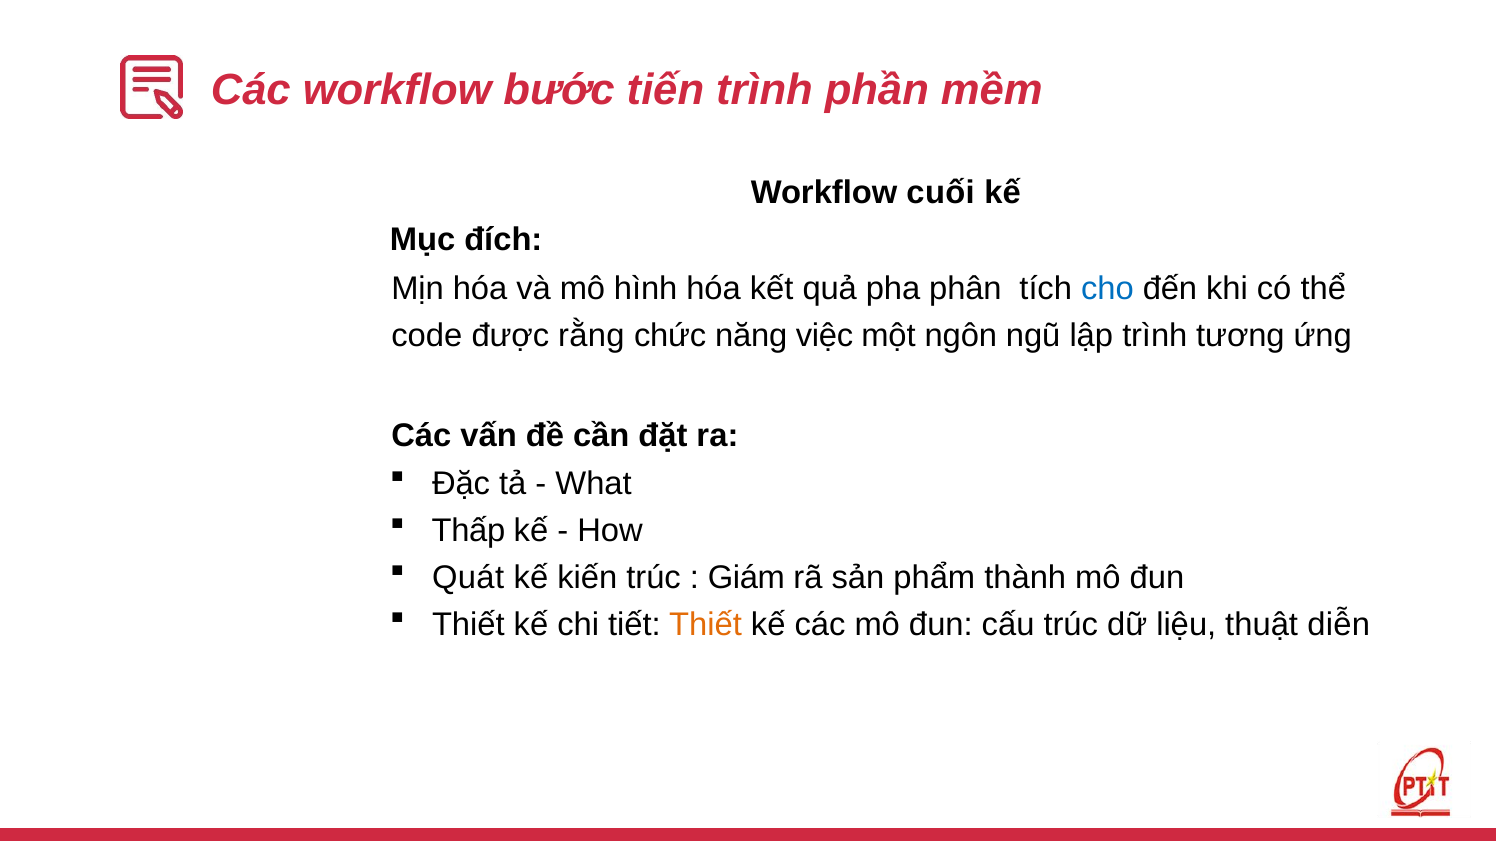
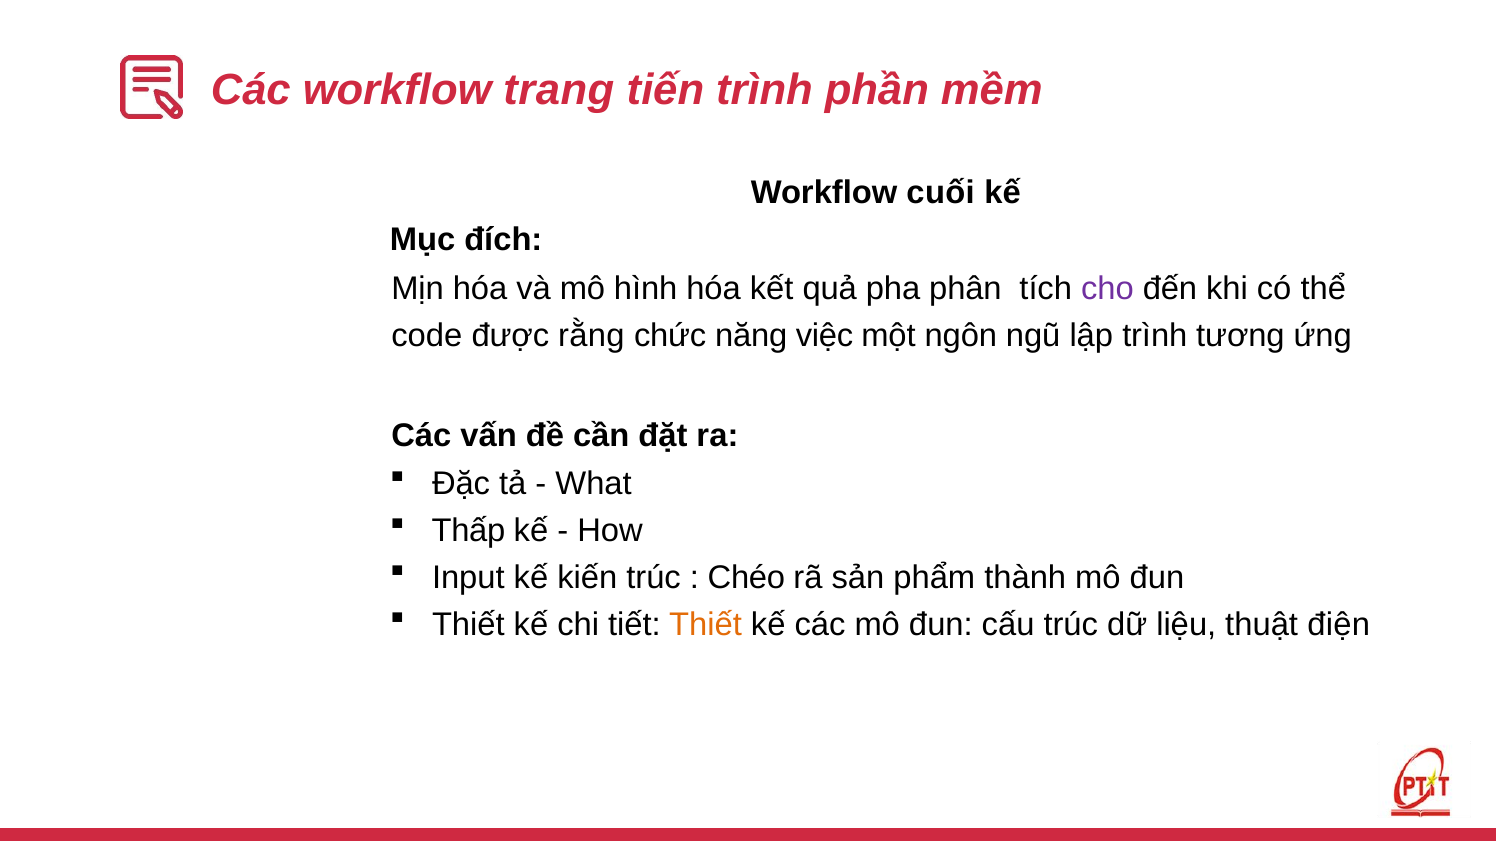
bước: bước -> trang (559, 90)
cho colour: blue -> purple (1107, 289)
Quát: Quát -> Input (468, 578)
Giám: Giám -> Chéo (746, 578)
diễn: diễn -> điện (1339, 625)
